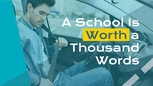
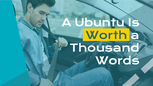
School: School -> Ubuntu (100, 23)
